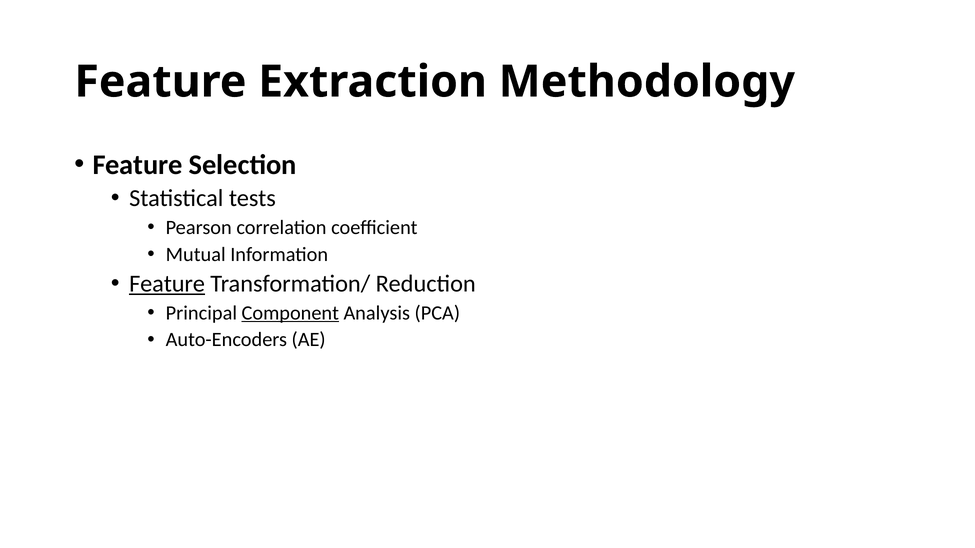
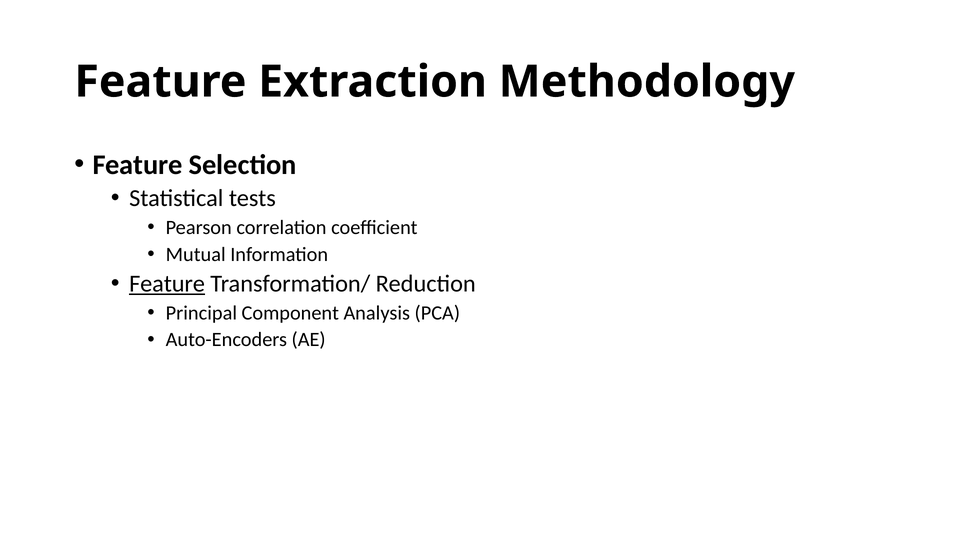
Component underline: present -> none (290, 313)
